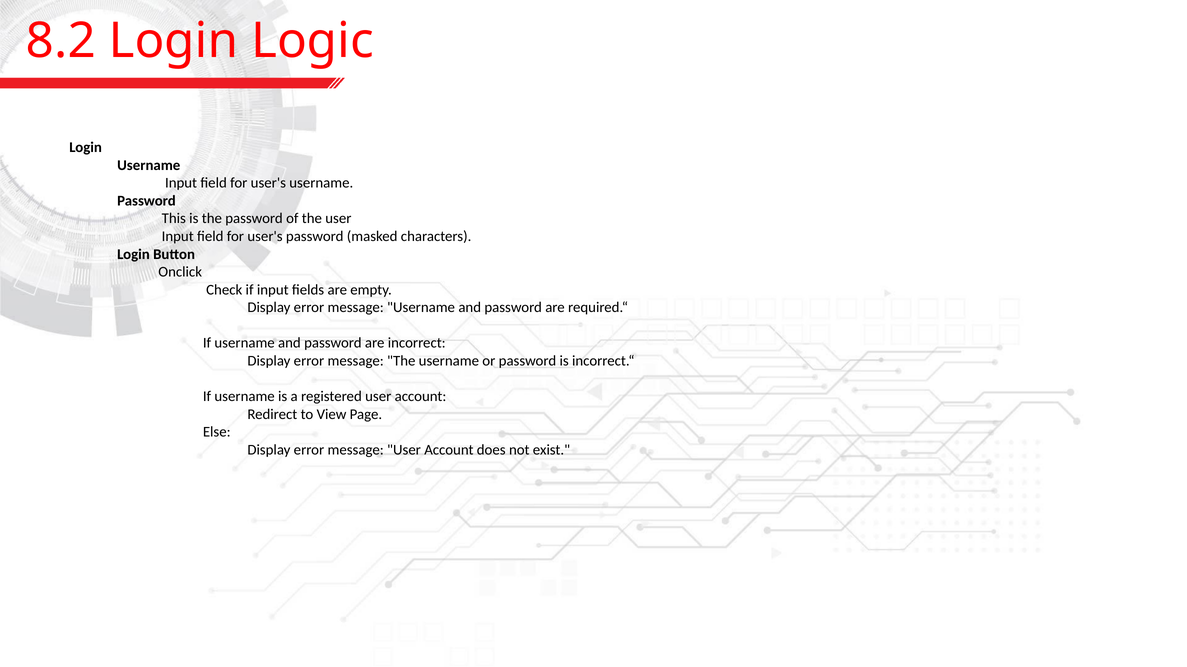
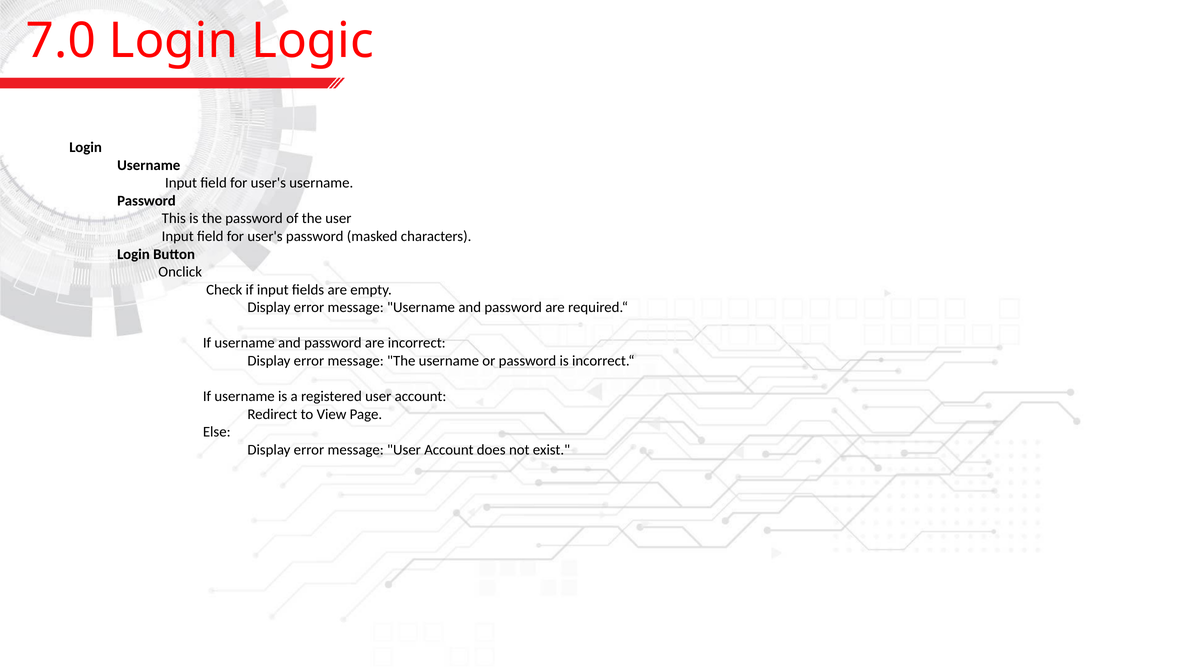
8.2: 8.2 -> 7.0 (61, 41)
